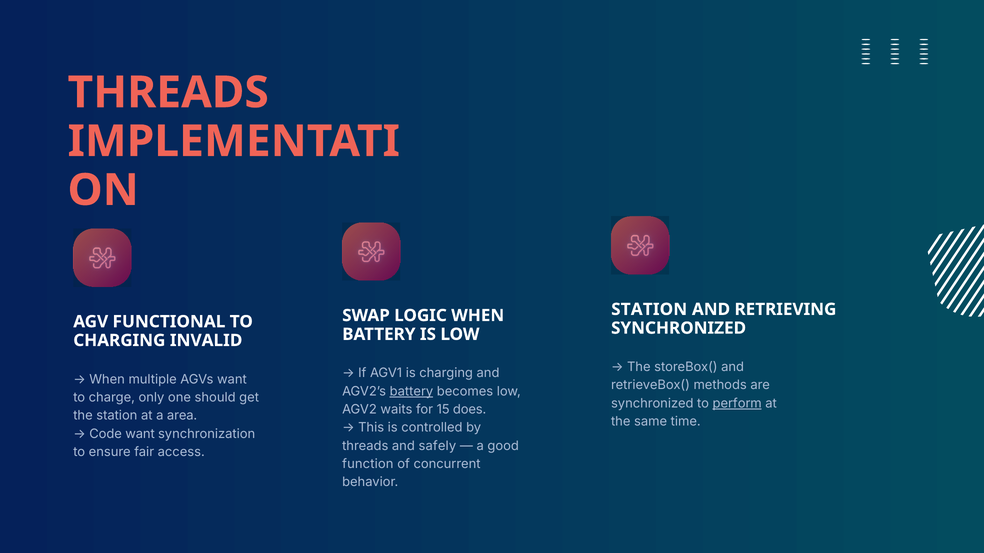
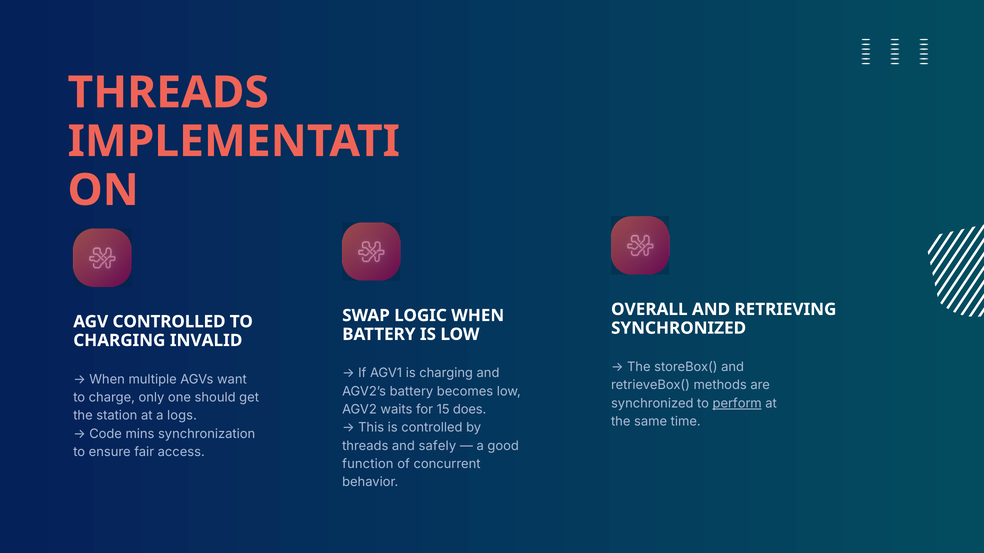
STATION: STATION -> OVERALL (649, 310)
AGV FUNCTIONAL: FUNCTIONAL -> CONTROLLED (169, 322)
battery underline: present -> none (411, 392)
area: area -> logs (182, 416)
Code want: want -> mins (140, 434)
